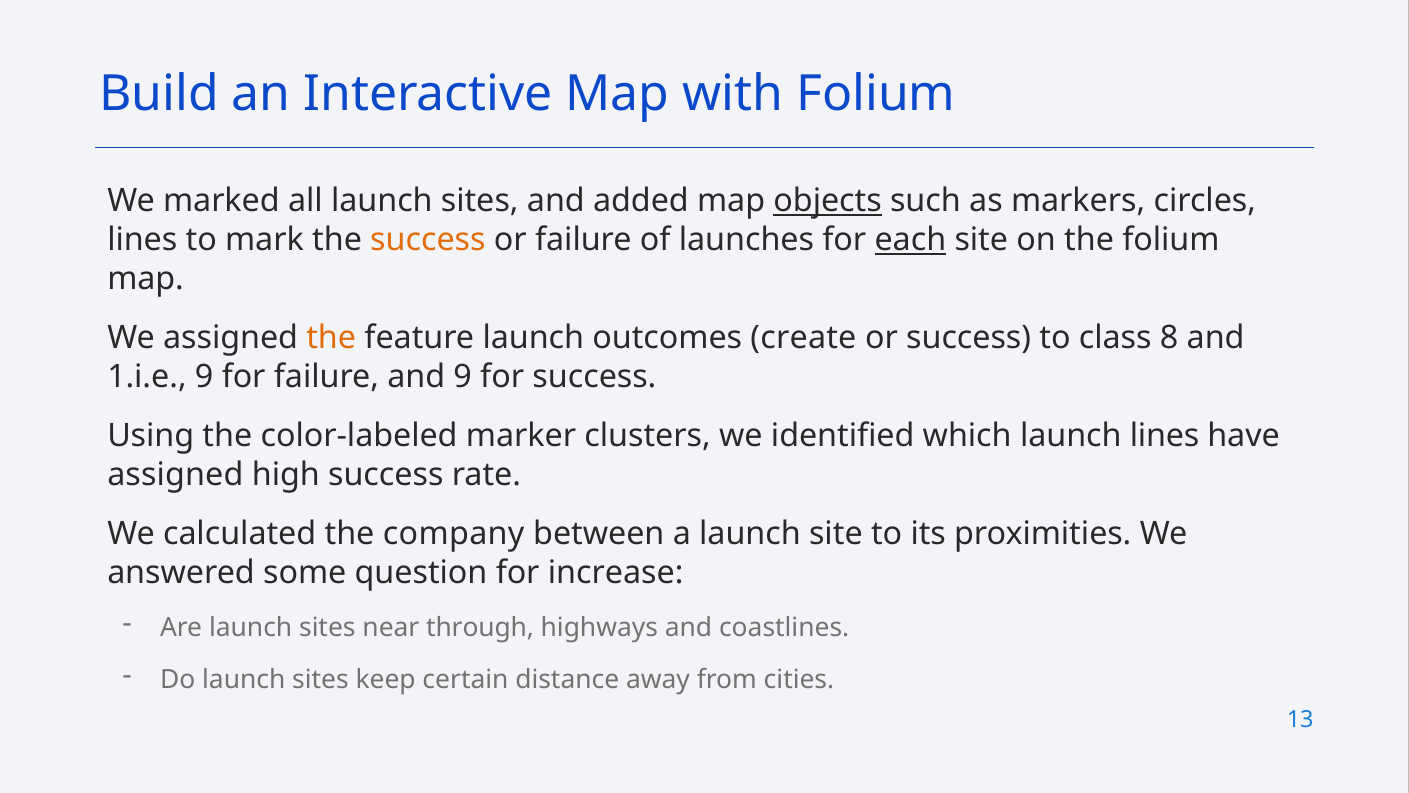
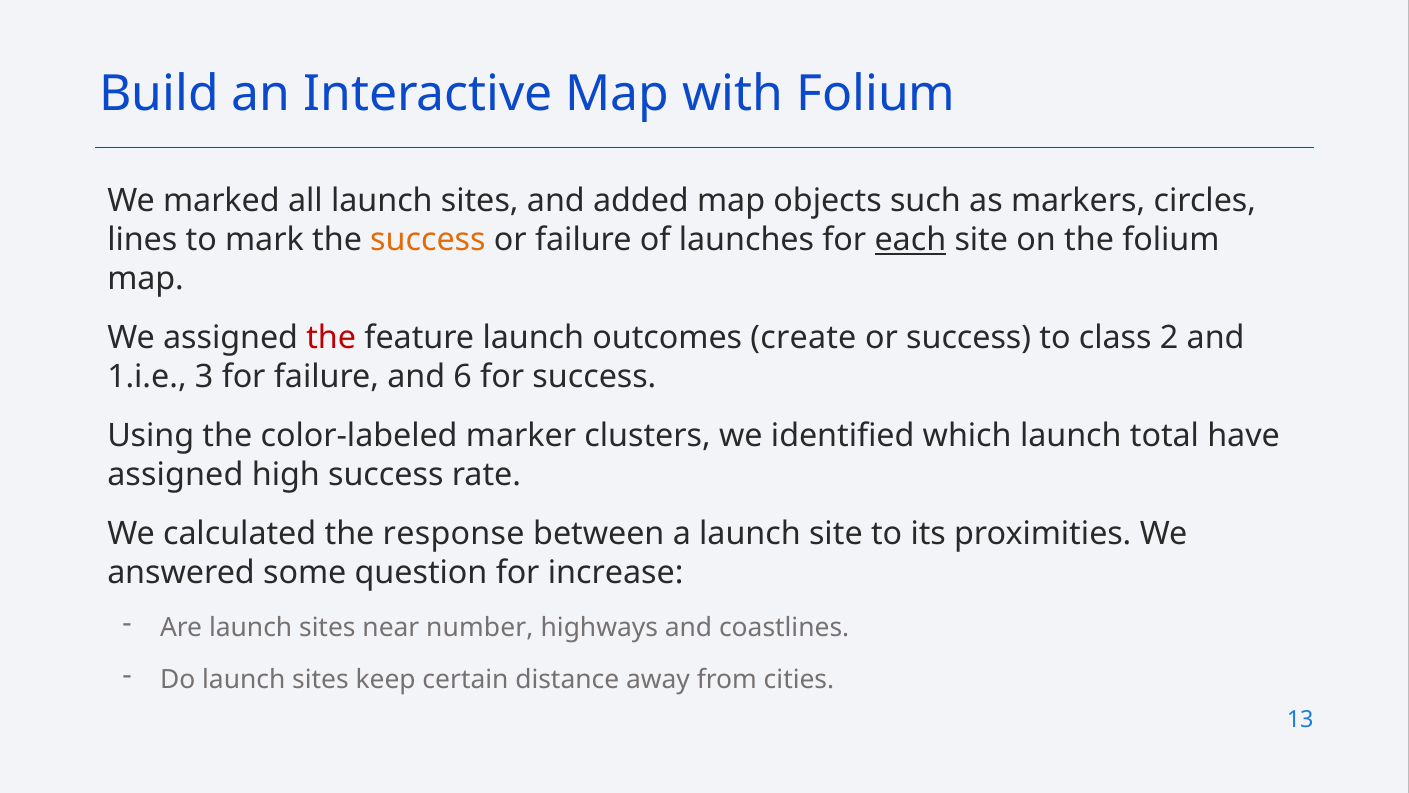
objects underline: present -> none (828, 201)
the colour: orange -> red (331, 338)
8: 8 -> 2 (1169, 338)
1.i.e 9: 9 -> 3 (204, 376)
and 9: 9 -> 6 (463, 376)
launch lines: lines -> total (1164, 436)
company: company -> response (454, 533)
through: through -> number (480, 628)
